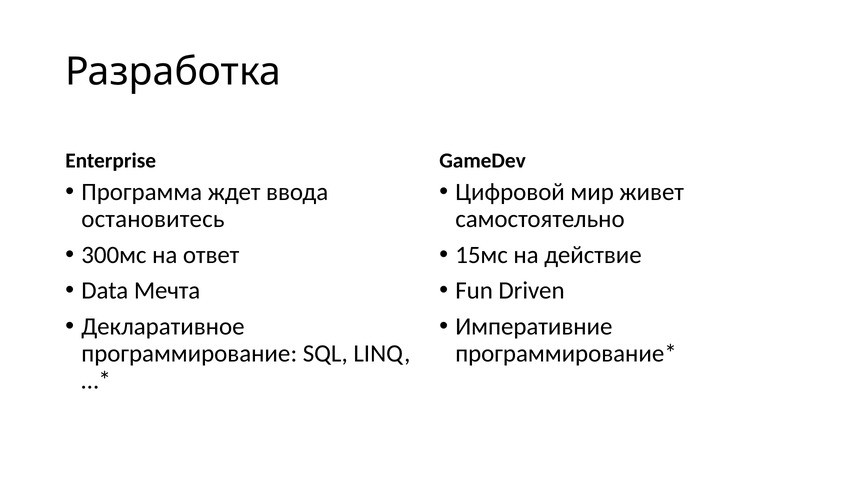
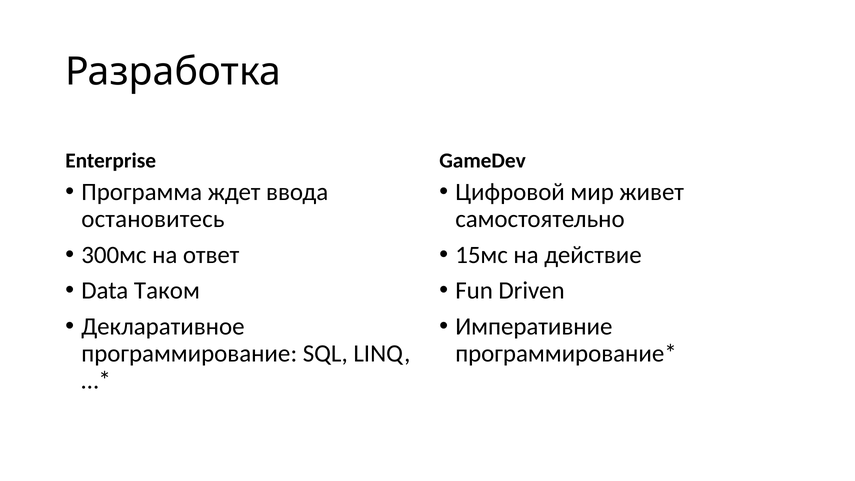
Мечта: Мечта -> Таком (167, 291)
